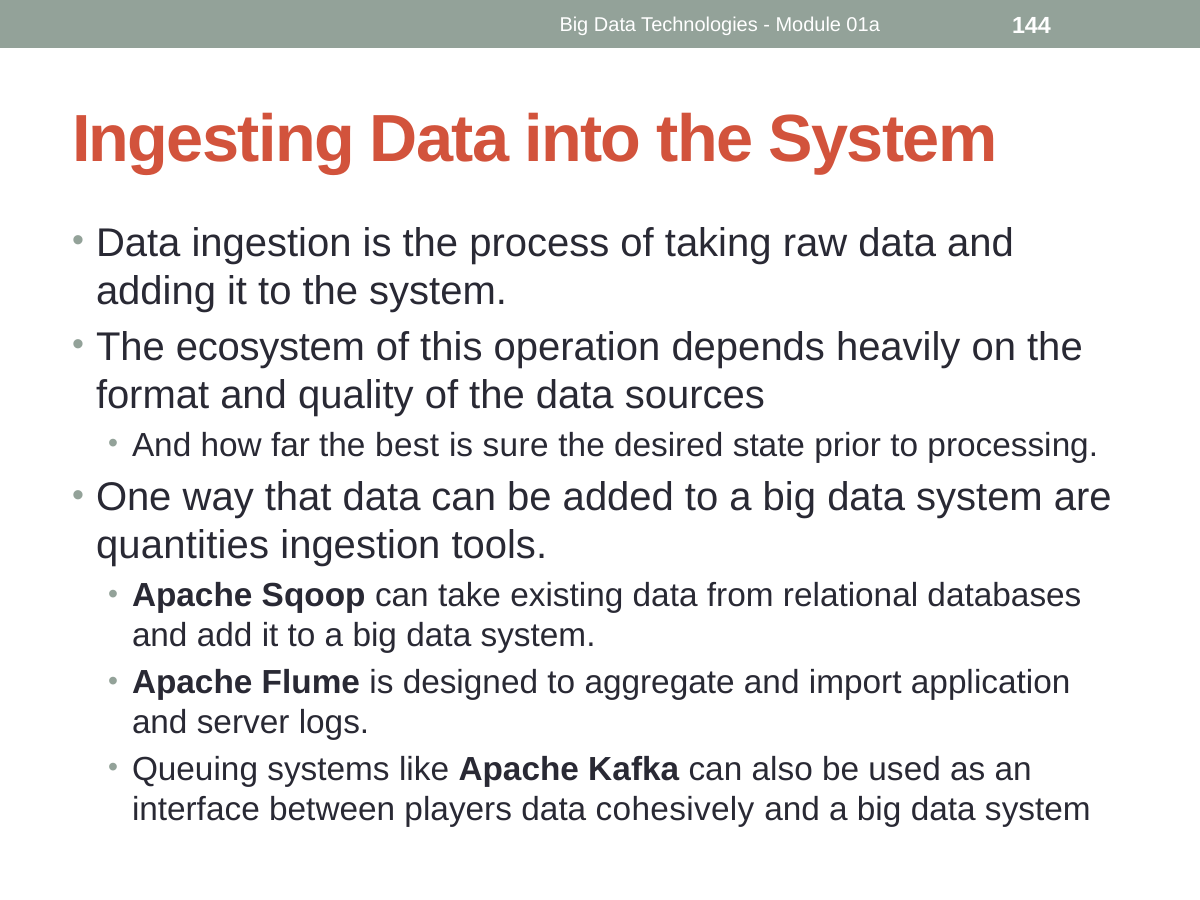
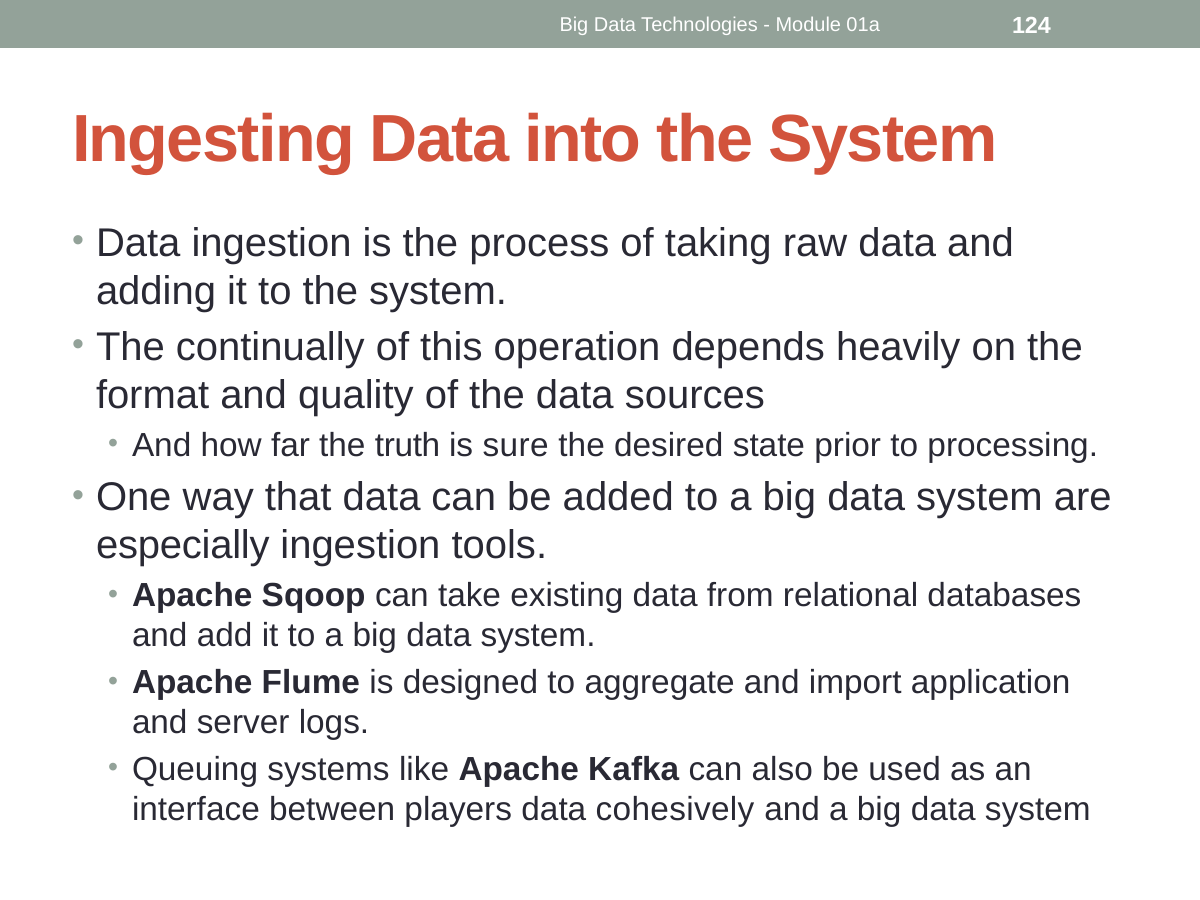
144: 144 -> 124 (1031, 26)
ecosystem: ecosystem -> continually (270, 347)
best: best -> truth (408, 445)
quantities: quantities -> especially (183, 546)
